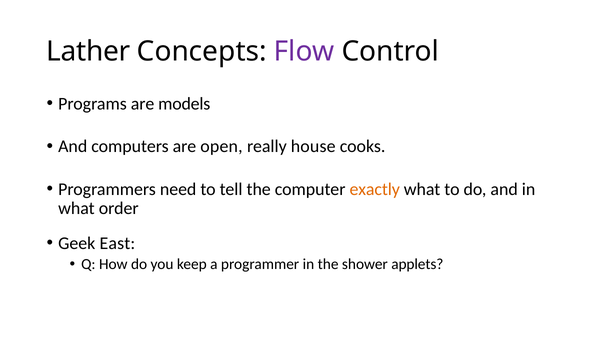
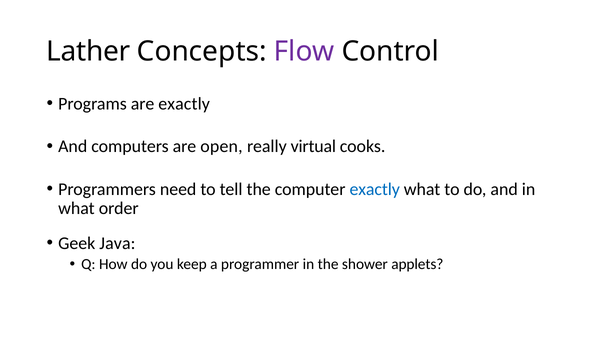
are models: models -> exactly (184, 104)
house: house -> virtual (313, 146)
exactly colour: orange -> blue (375, 189)
East: East -> Java (117, 243)
